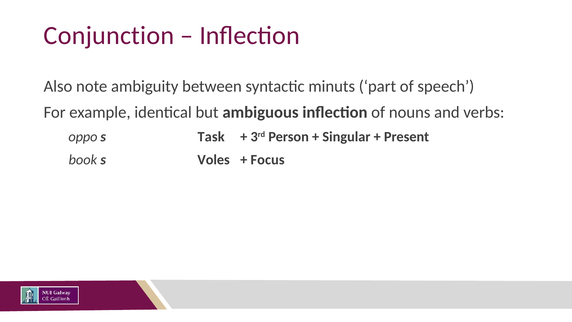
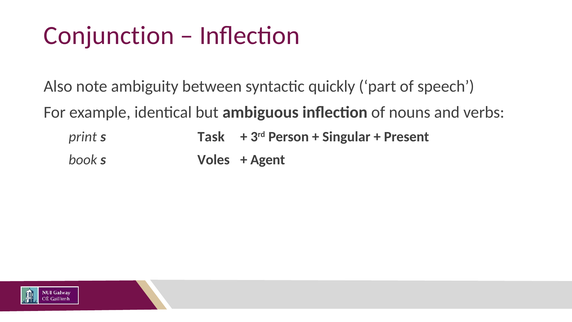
minuts: minuts -> quickly (332, 86)
oppo: oppo -> print (83, 137)
Focus: Focus -> Agent (268, 160)
